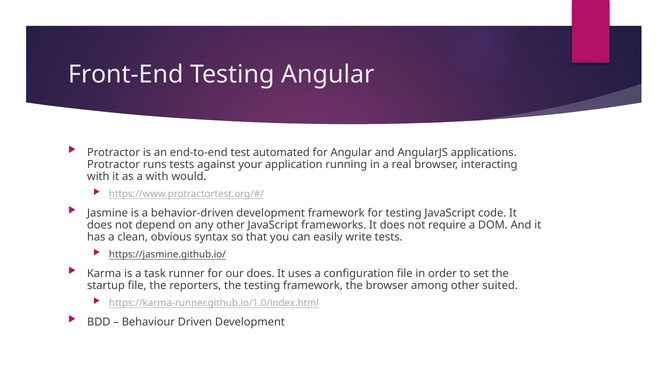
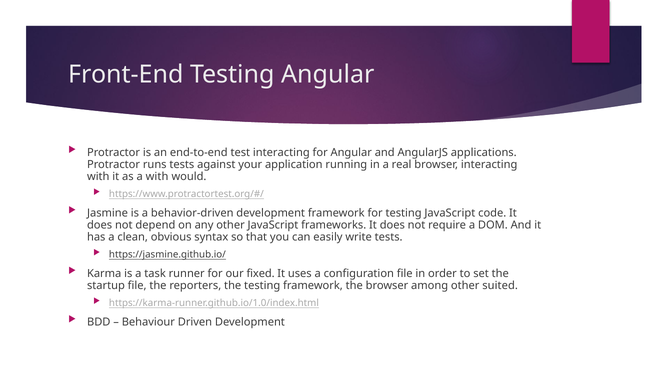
test automated: automated -> interacting (281, 153)
our does: does -> fixed (261, 274)
